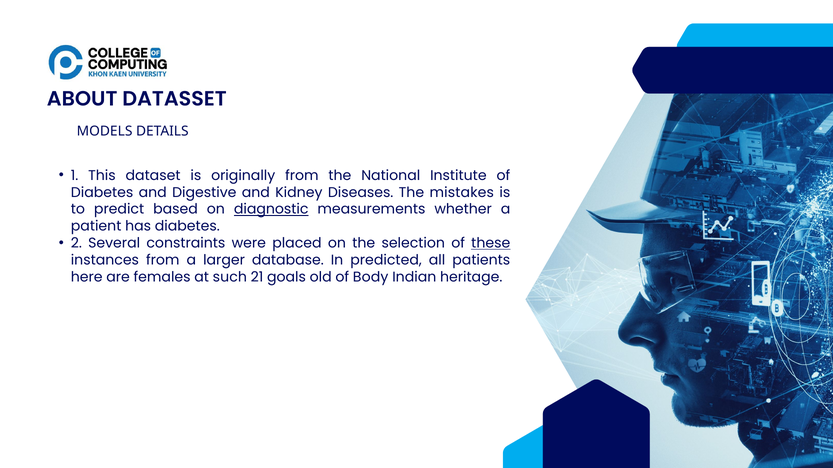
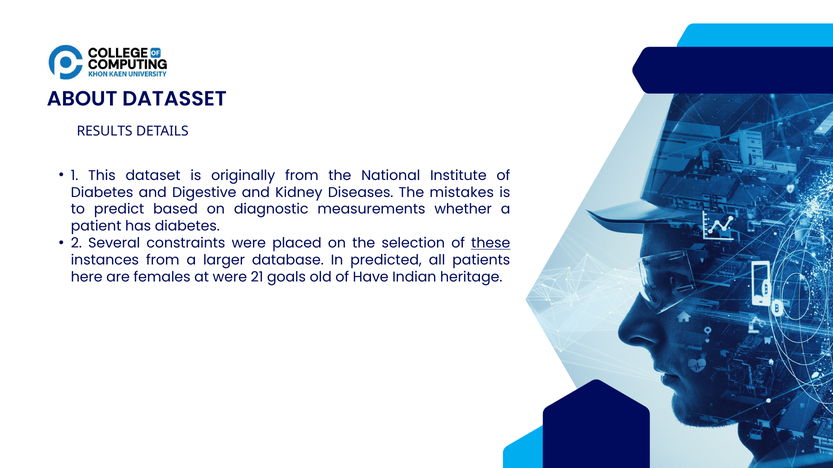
MODELS: MODELS -> RESULTS (105, 131)
diagnostic underline: present -> none (271, 210)
at such: such -> were (230, 277)
Body: Body -> Have (371, 277)
